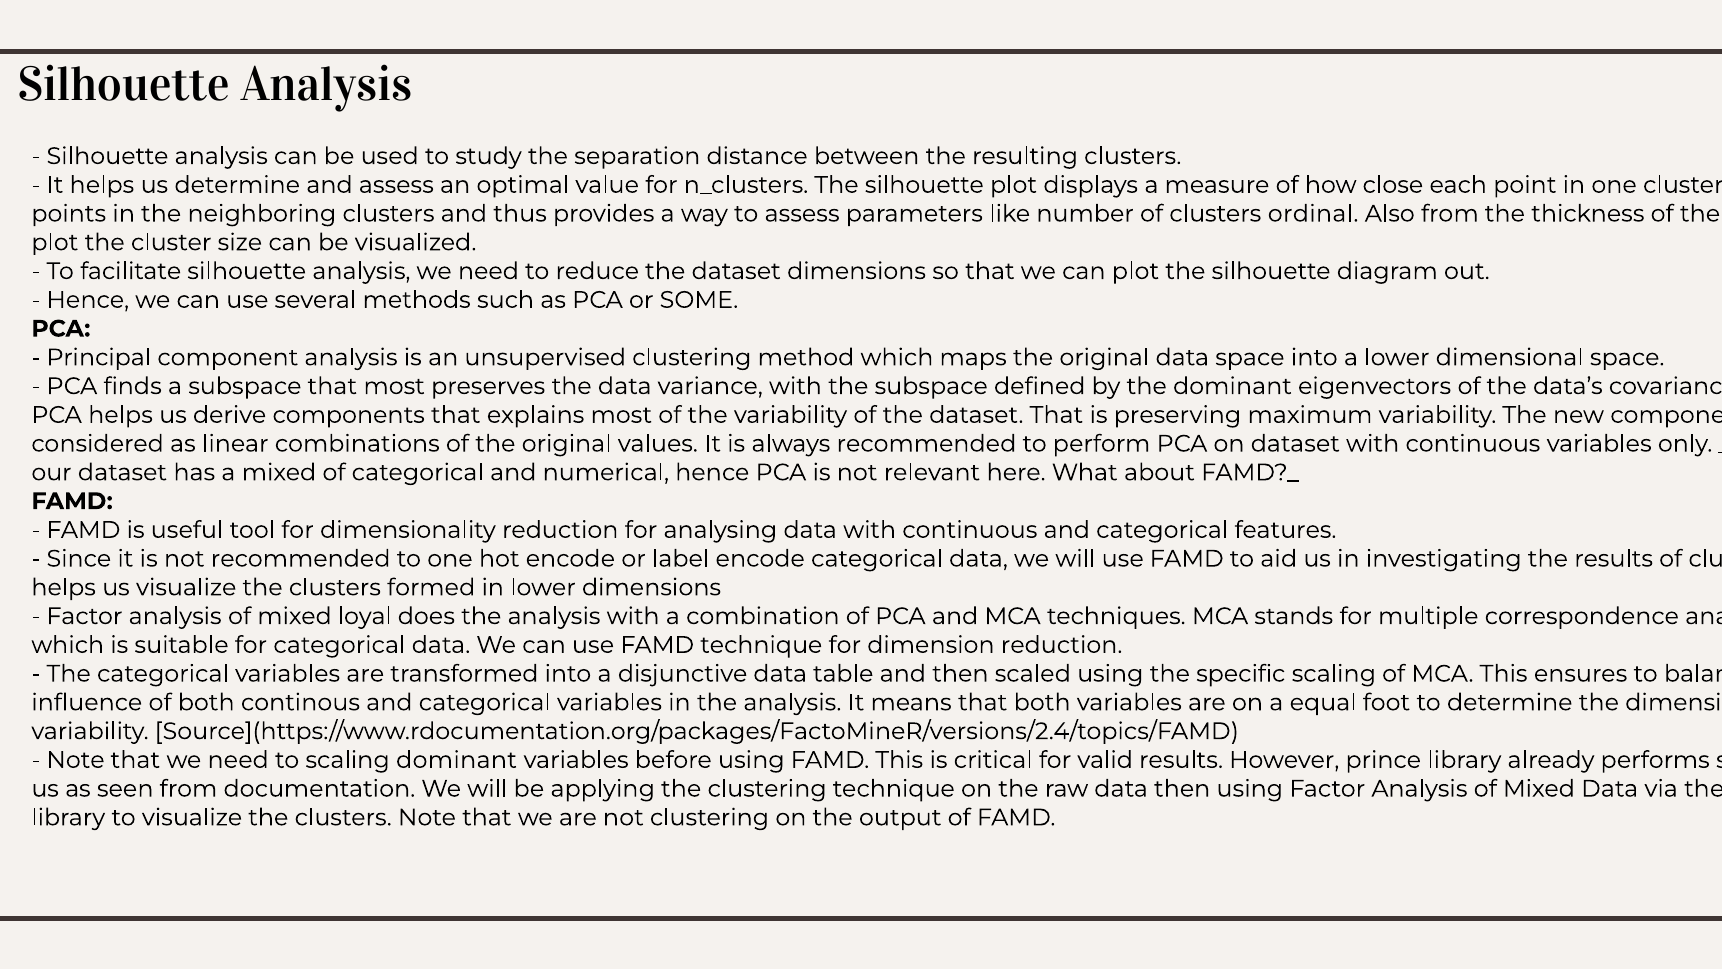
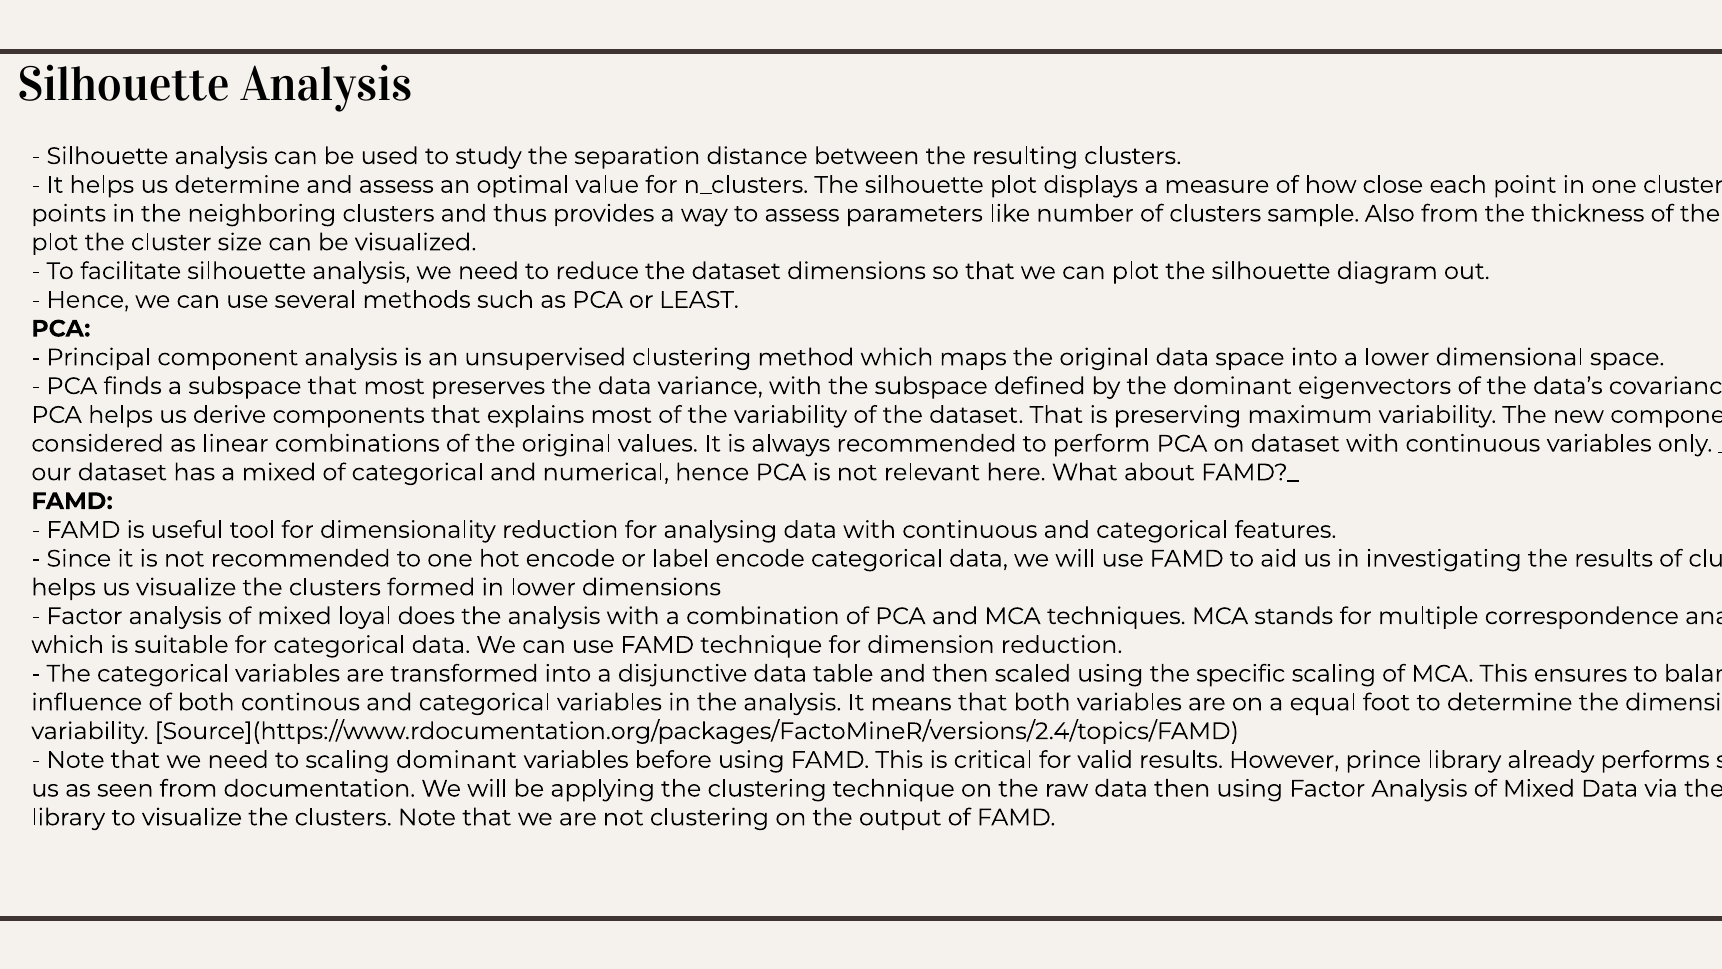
ordinal: ordinal -> sample (1313, 214)
SOME: SOME -> LEAST (699, 300)
